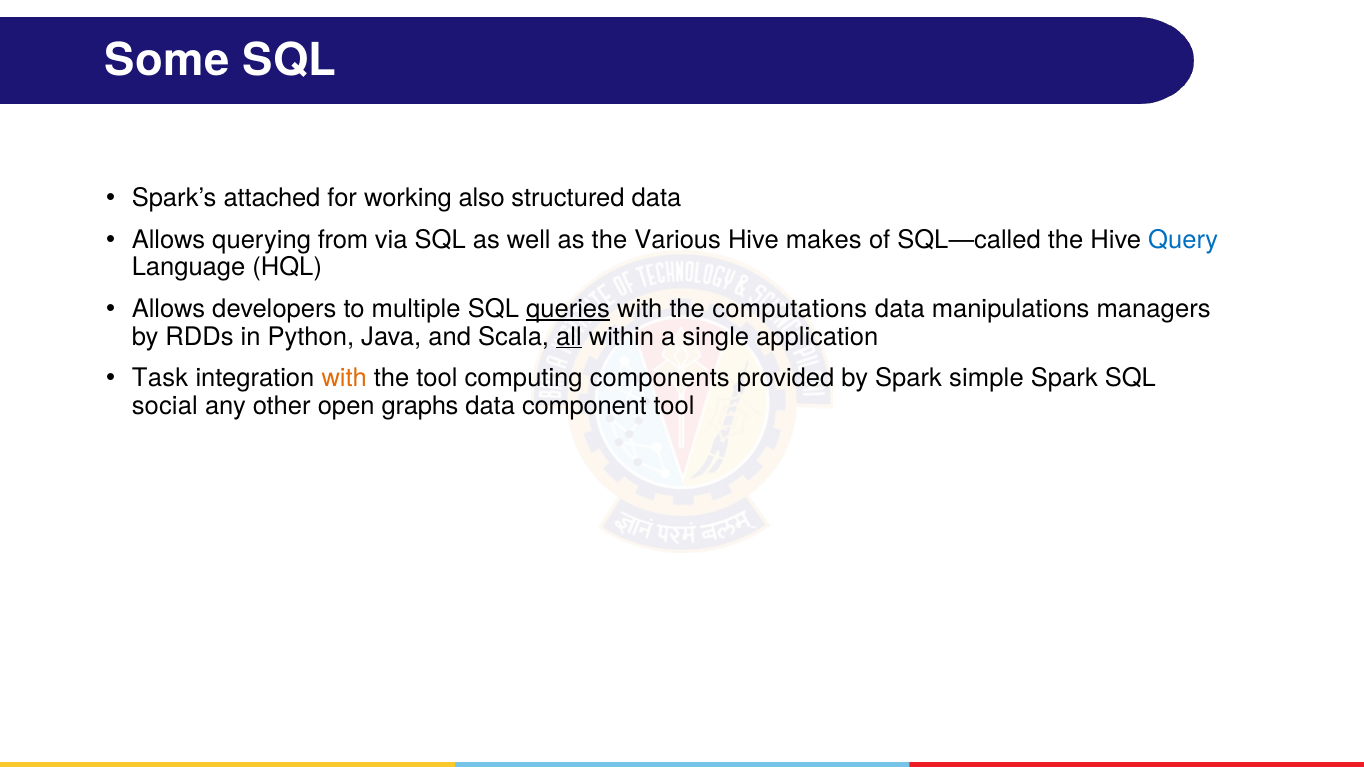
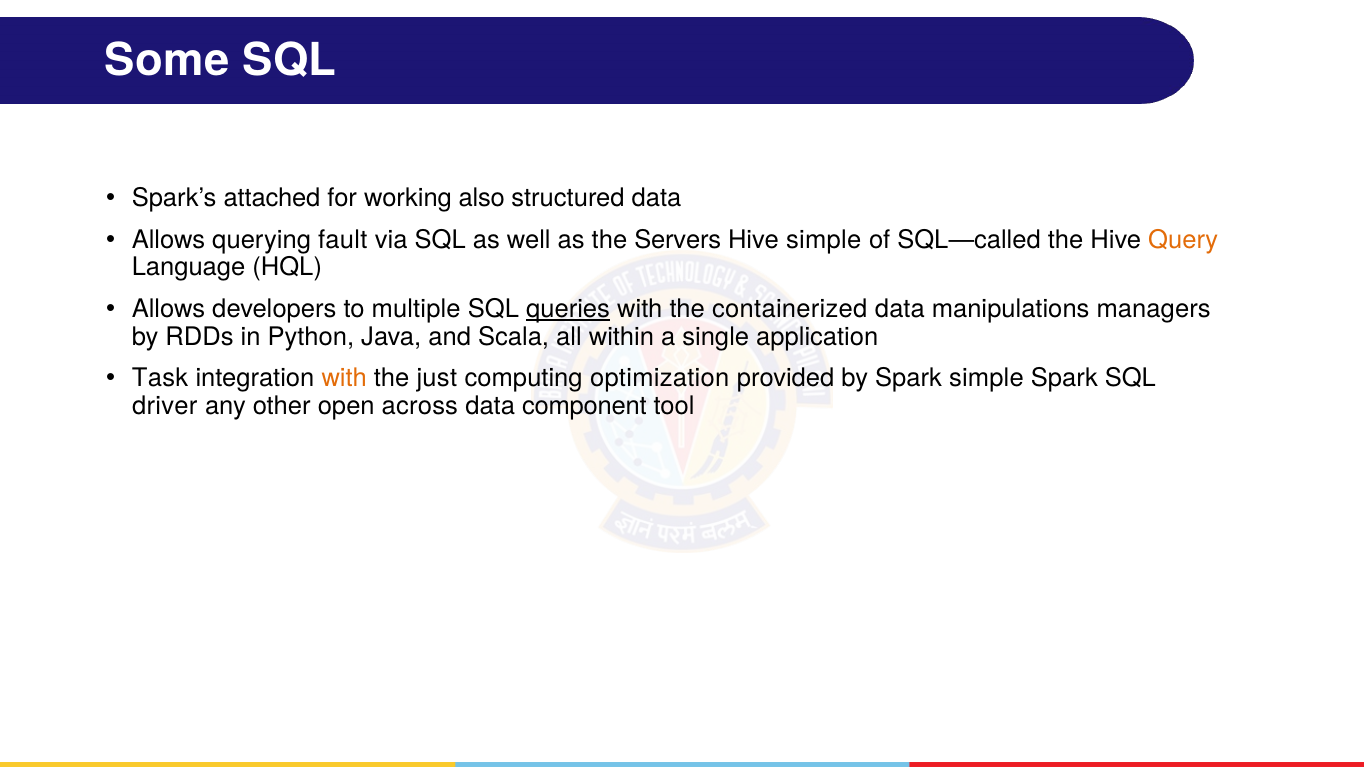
from: from -> fault (343, 240)
Various: Various -> Servers (678, 240)
Hive makes: makes -> simple (824, 240)
Query colour: blue -> orange (1183, 240)
computations: computations -> containerized (790, 309)
all underline: present -> none (569, 337)
the tool: tool -> just (437, 379)
components: components -> optimization (660, 379)
social: social -> driver (165, 406)
graphs: graphs -> across (420, 406)
